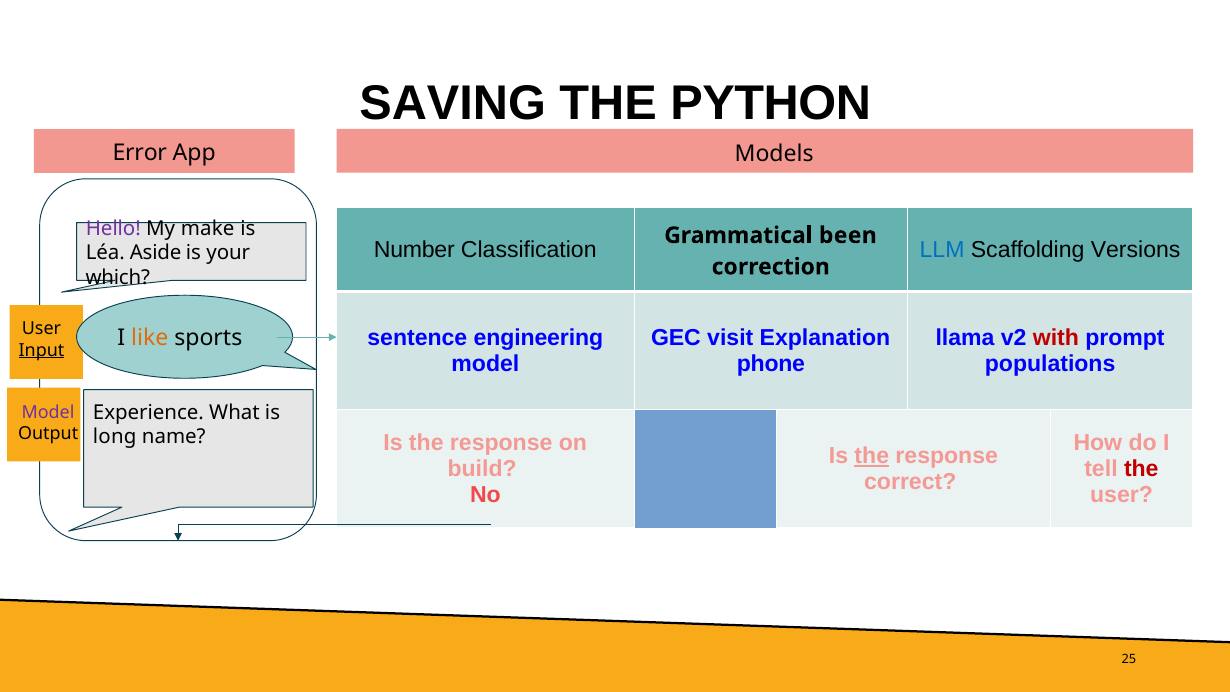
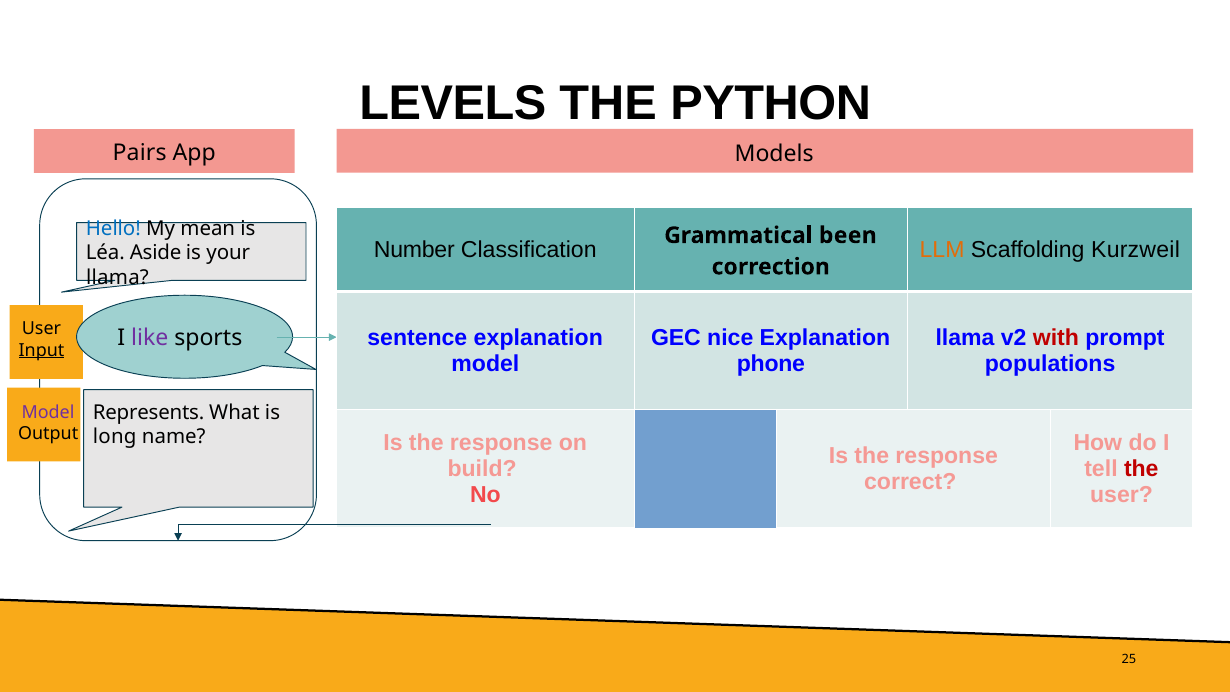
SAVING: SAVING -> LEVELS (453, 103)
Error: Error -> Pairs (140, 153)
Hello colour: purple -> blue (113, 228)
make: make -> mean (208, 228)
LLM colour: blue -> orange (942, 250)
Versions: Versions -> Kurzweil (1136, 250)
which: which -> llama (118, 277)
sentence engineering: engineering -> explanation (538, 338)
visit: visit -> nice (730, 338)
like colour: orange -> purple (150, 338)
Experience: Experience -> Represents (149, 413)
the underline: present -> none (872, 456)
